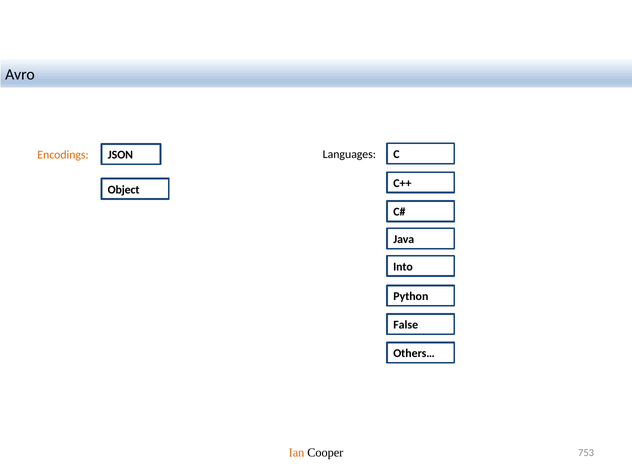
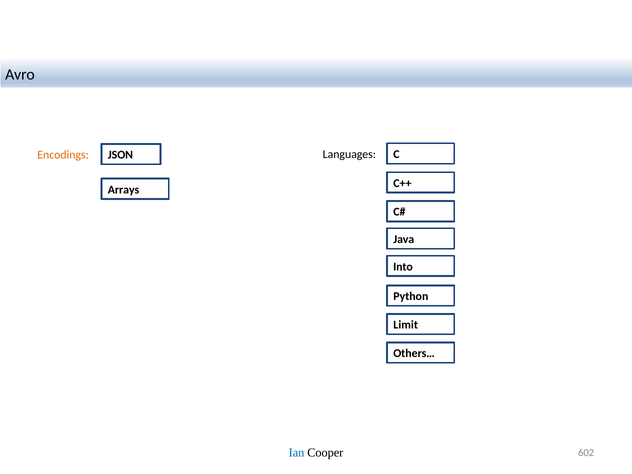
Object: Object -> Arrays (124, 190)
False: False -> Limit (406, 325)
Ian colour: orange -> blue (297, 453)
753: 753 -> 602 (586, 453)
